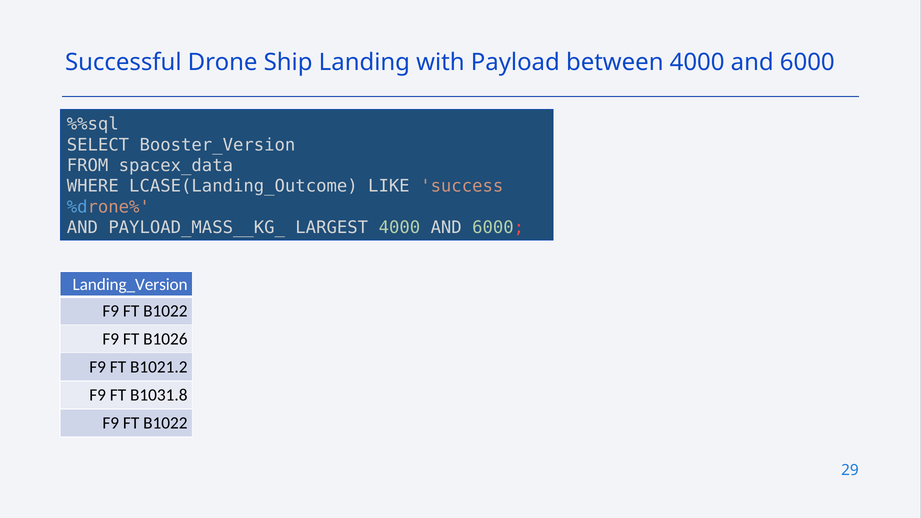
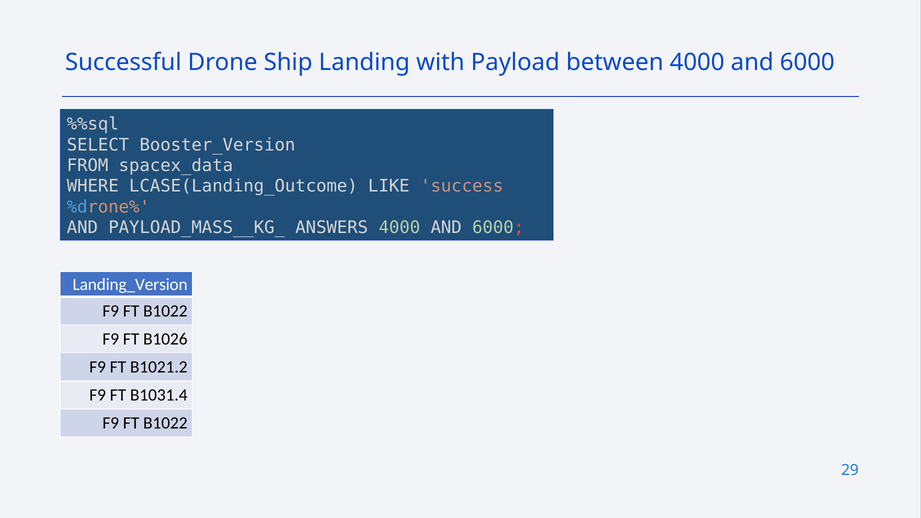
LARGEST: LARGEST -> ANSWERS (332, 228)
B1031.8: B1031.8 -> B1031.4 (159, 395)
